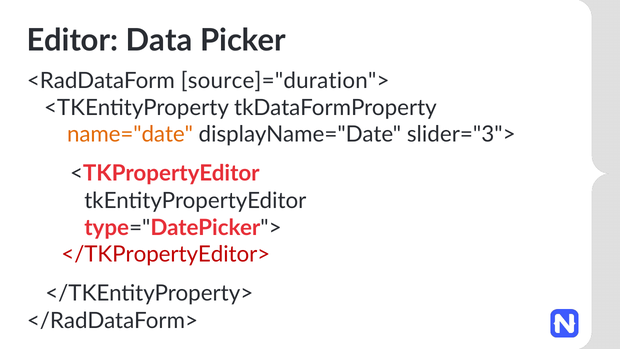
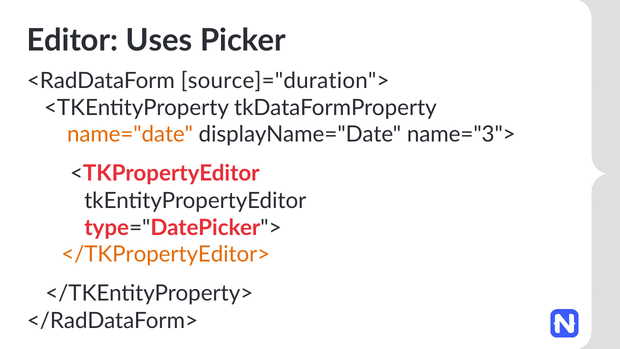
Data: Data -> Uses (159, 40)
slider="3">: slider="3"> -> name="3"> (461, 135)
</TKPropertyEditor> colour: red -> orange (166, 254)
